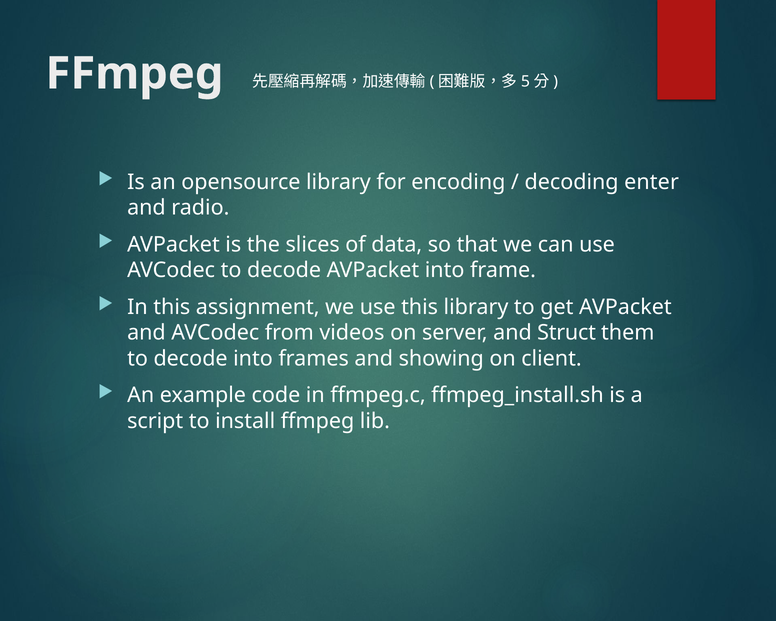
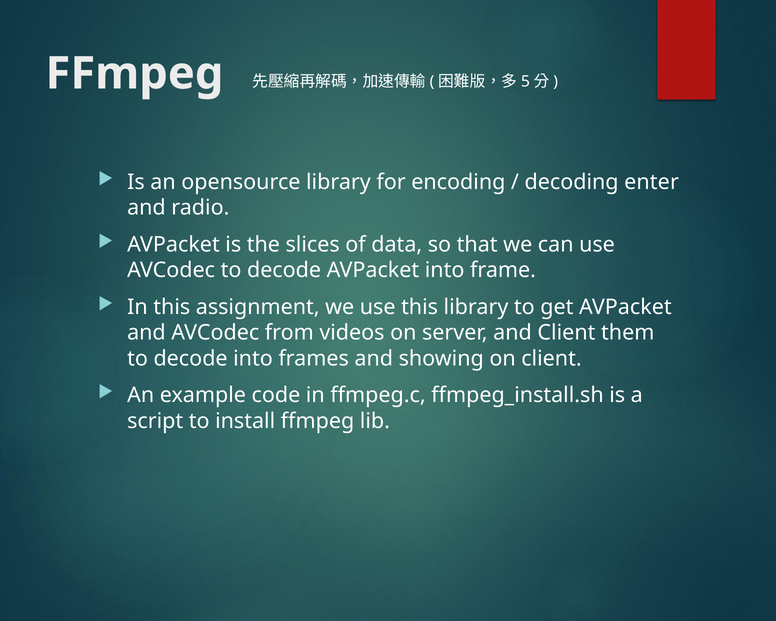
and Struct: Struct -> Client (566, 333)
